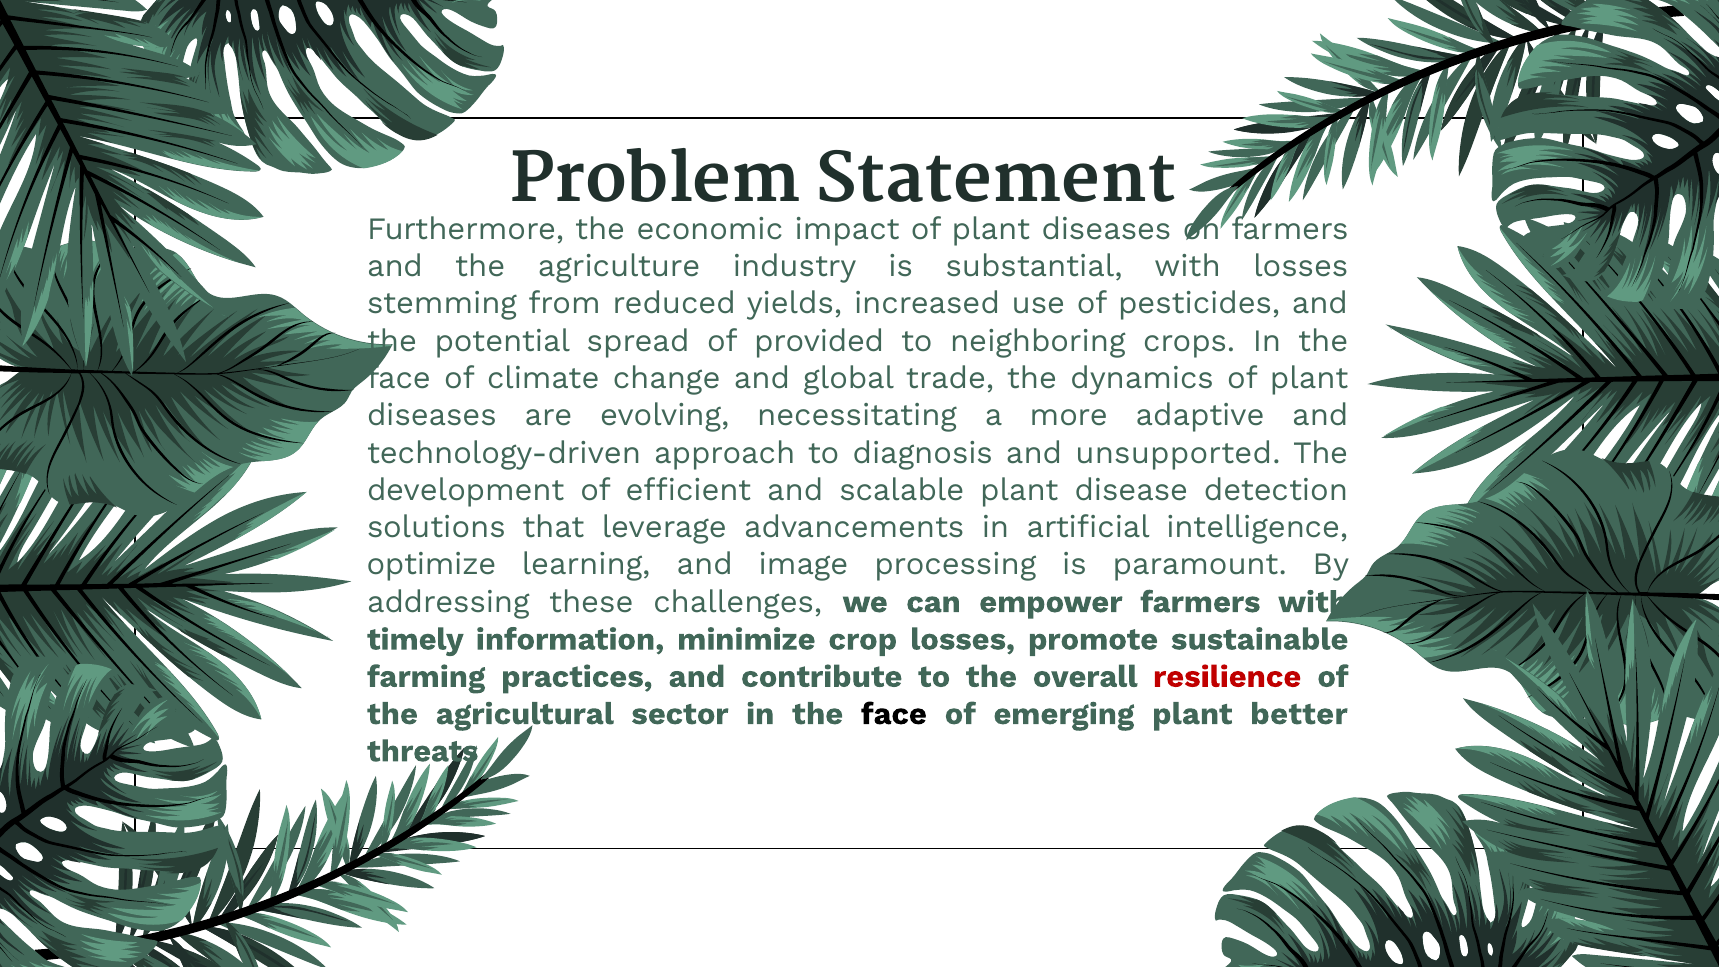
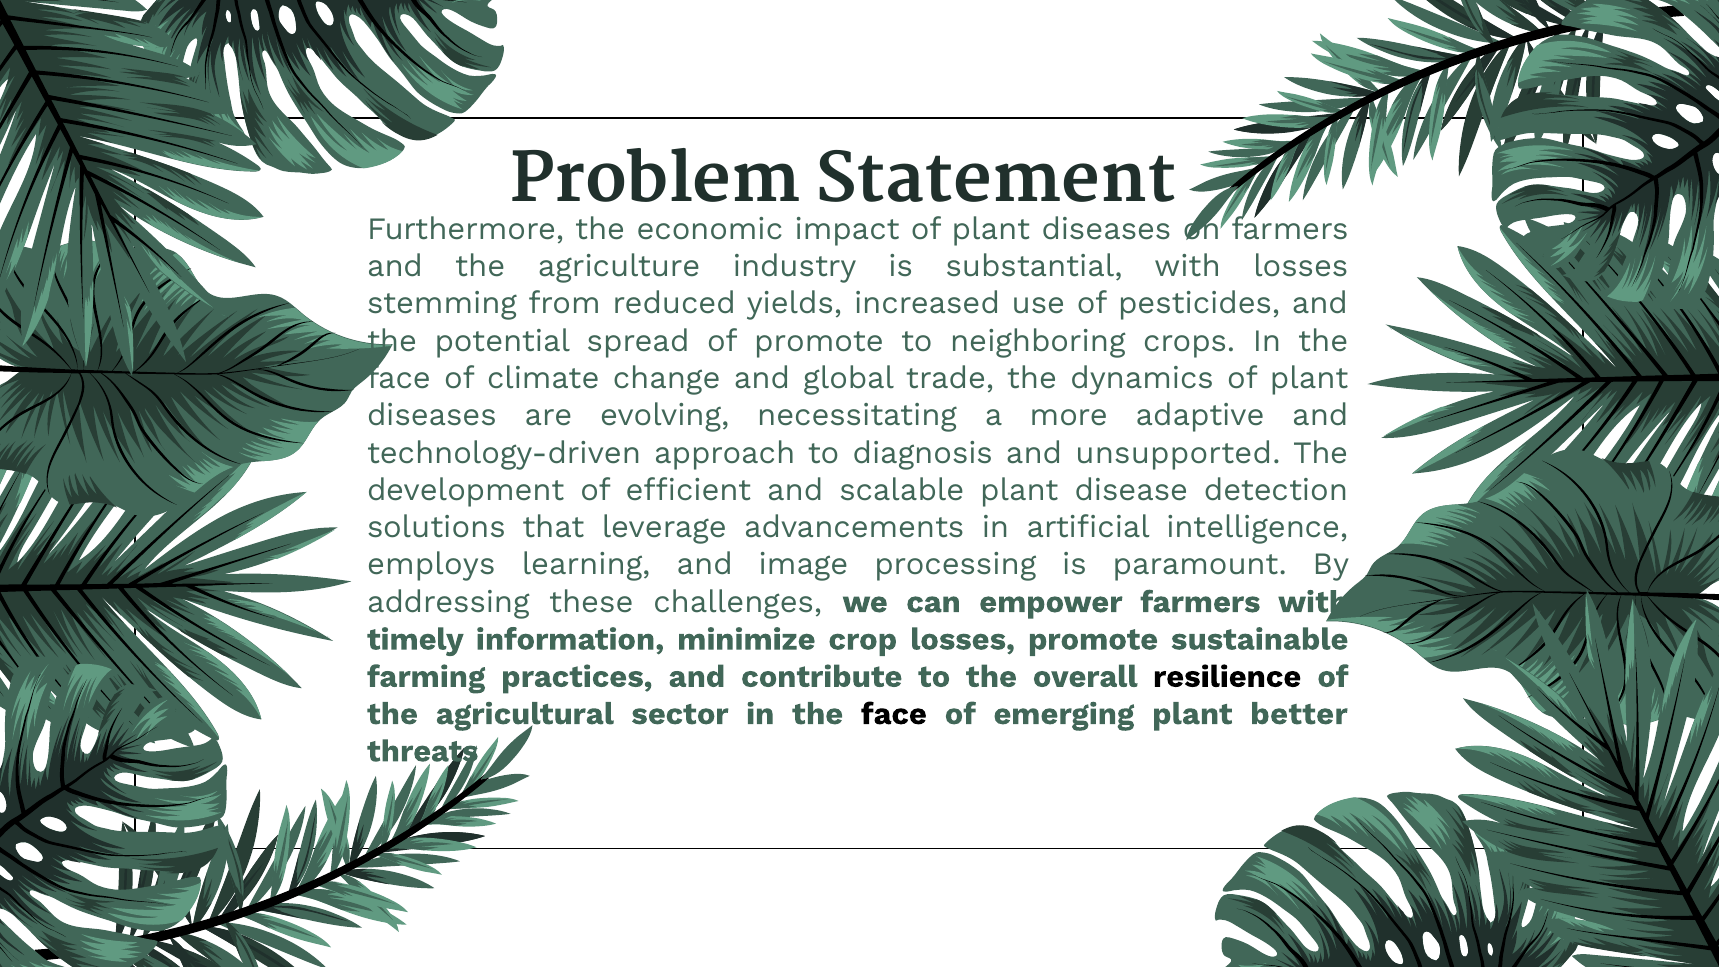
of provided: provided -> promote (819, 341)
optimize: optimize -> employs (431, 565)
resilience colour: red -> black (1227, 677)
